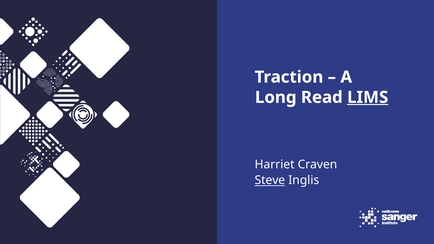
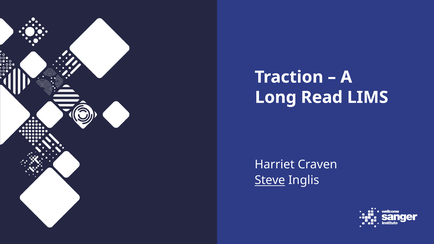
LIMS underline: present -> none (368, 97)
